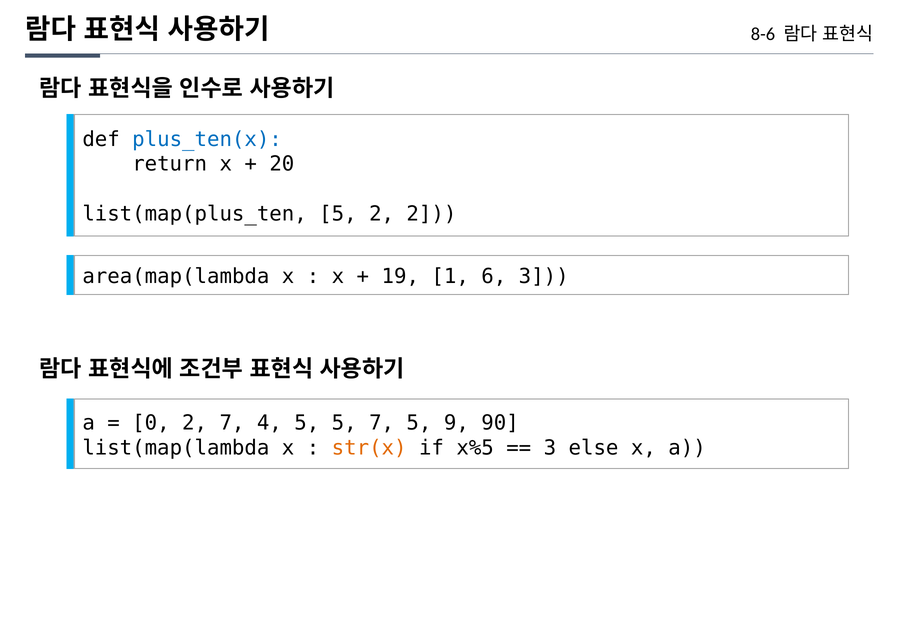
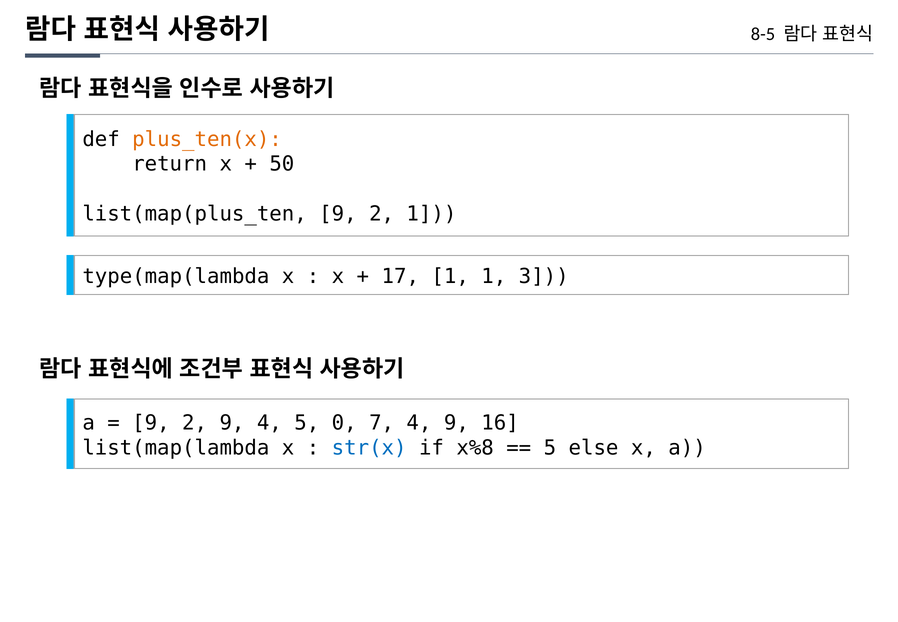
8-6: 8-6 -> 8-5 (763, 34)
plus_ten(x colour: blue -> orange (207, 139)
20: 20 -> 50 (282, 164)
list(map(plus_ten 5: 5 -> 9 (338, 214)
2 2: 2 -> 1 (431, 214)
area(map(lambda: area(map(lambda -> type(map(lambda (176, 276)
19: 19 -> 17 (400, 276)
1 6: 6 -> 1 (494, 276)
0: 0 -> 9 (151, 423)
2 7: 7 -> 9 (232, 423)
5 5: 5 -> 0 (344, 423)
7 5: 5 -> 4 (419, 423)
90: 90 -> 16 (500, 423)
str(x colour: orange -> blue (369, 447)
x%5: x%5 -> x%8 (475, 447)
3: 3 -> 5 (550, 447)
